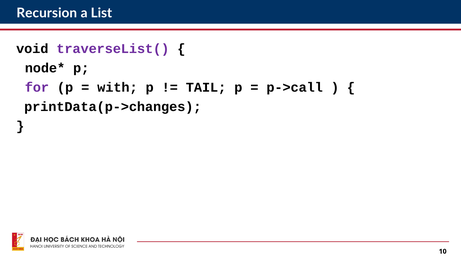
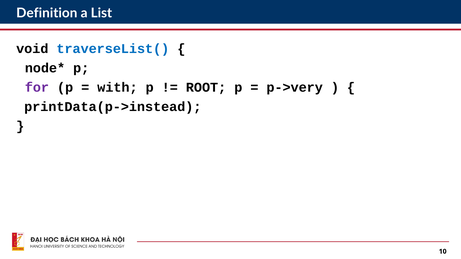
Recursion: Recursion -> Definition (47, 13)
traverseList( colour: purple -> blue (113, 49)
TAIL: TAIL -> ROOT (206, 88)
p->call: p->call -> p->very (295, 88)
printData(p->changes: printData(p->changes -> printData(p->instead (113, 107)
